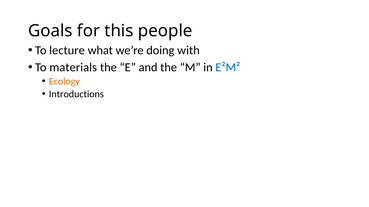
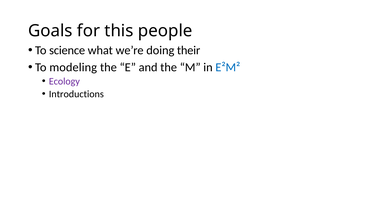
lecture: lecture -> science (67, 50)
with: with -> their (189, 50)
materials: materials -> modeling (73, 68)
Ecology colour: orange -> purple (64, 82)
